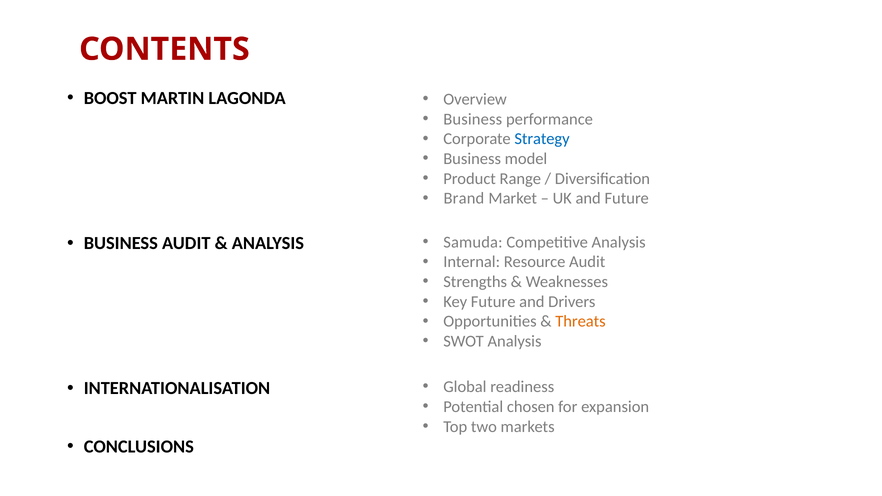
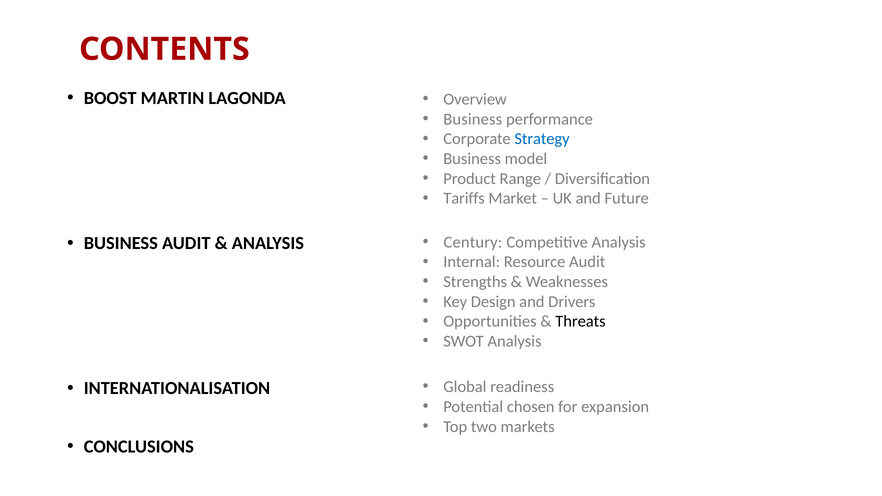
Brand: Brand -> Tariffs (464, 199)
Samuda: Samuda -> Century (473, 242)
Key Future: Future -> Design (493, 302)
Threats colour: orange -> black (581, 322)
